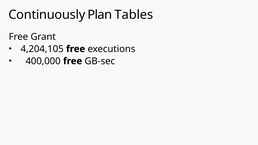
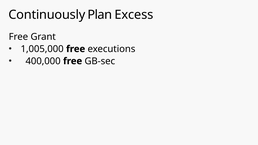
Tables: Tables -> Excess (134, 15)
4,204,105: 4,204,105 -> 1,005,000 (42, 49)
